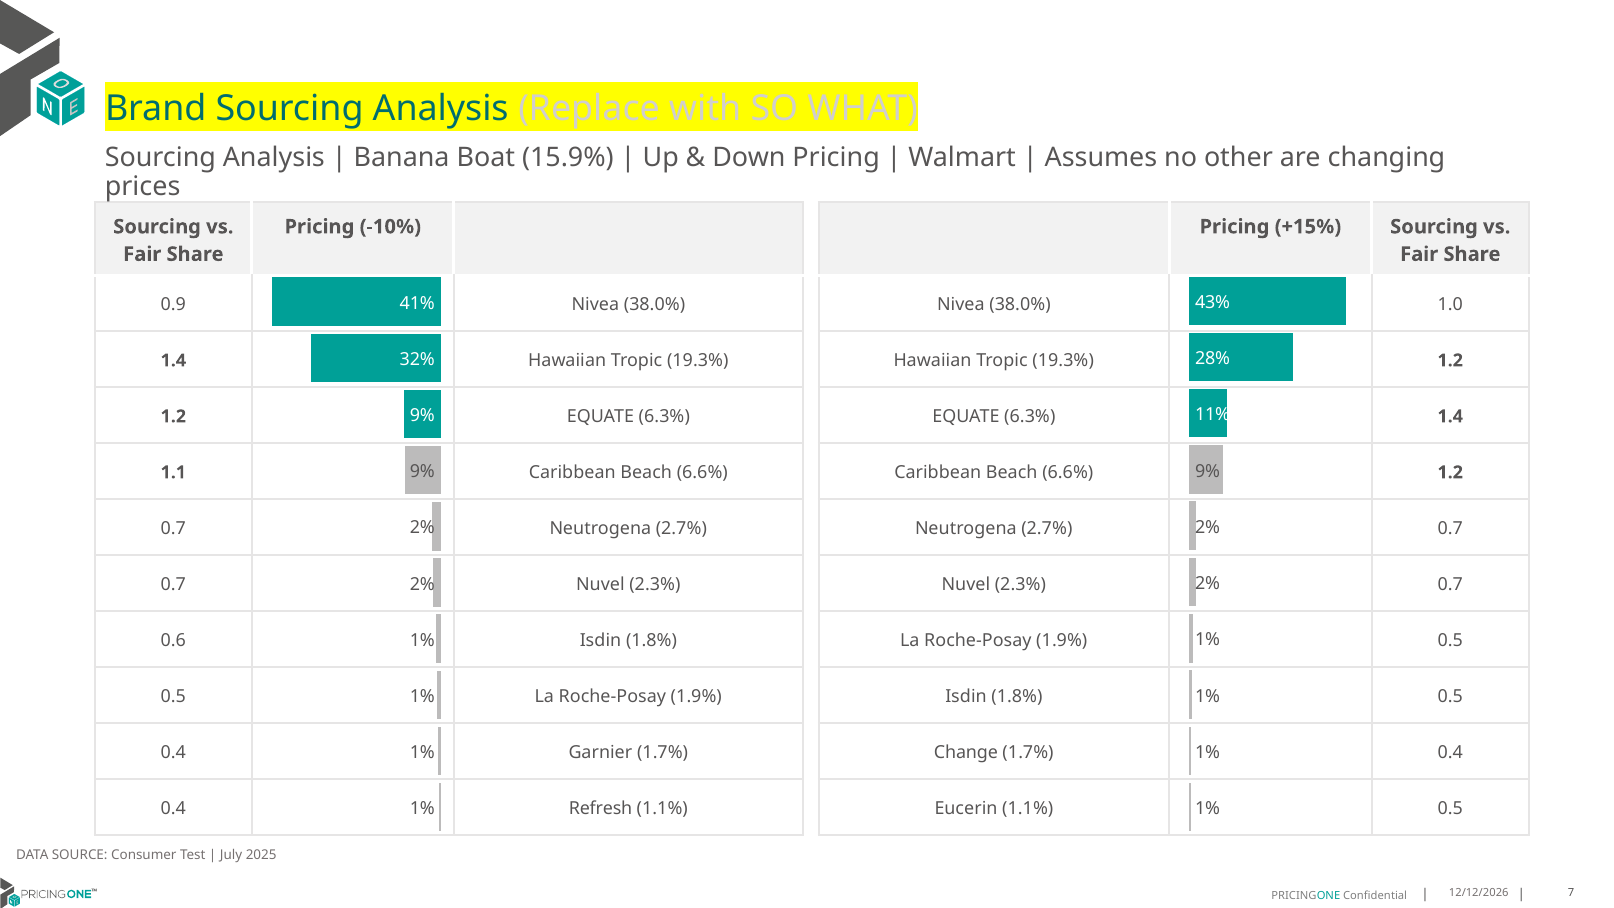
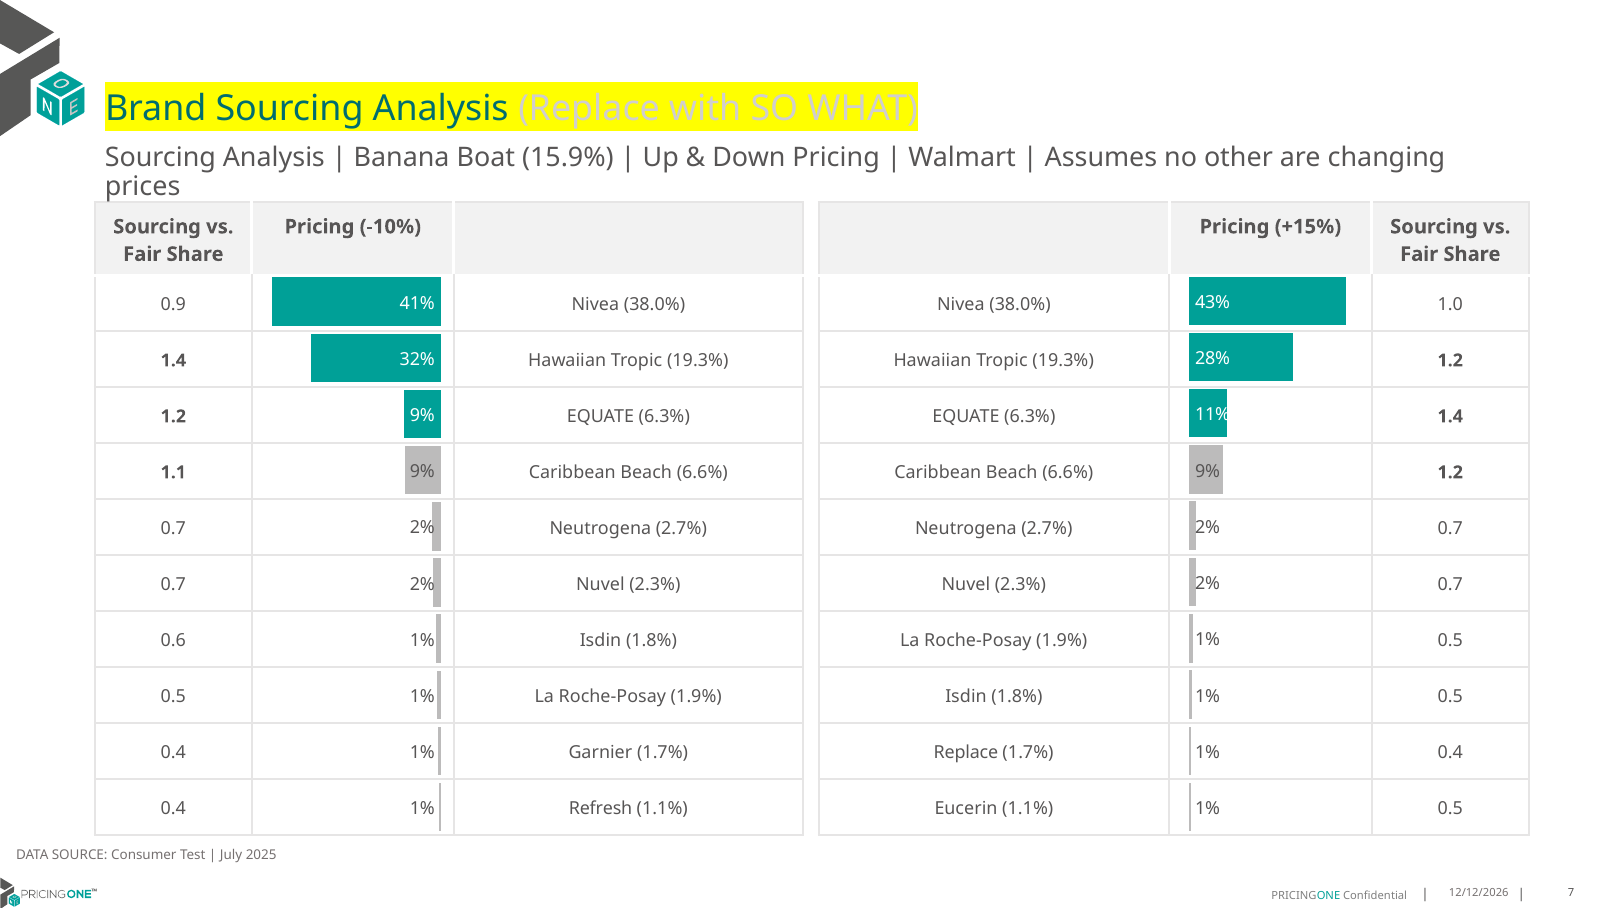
Change: Change -> Replace (966, 752)
